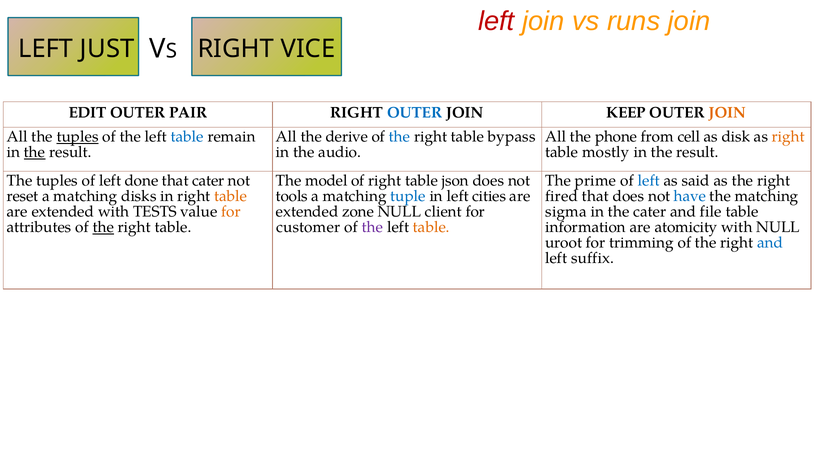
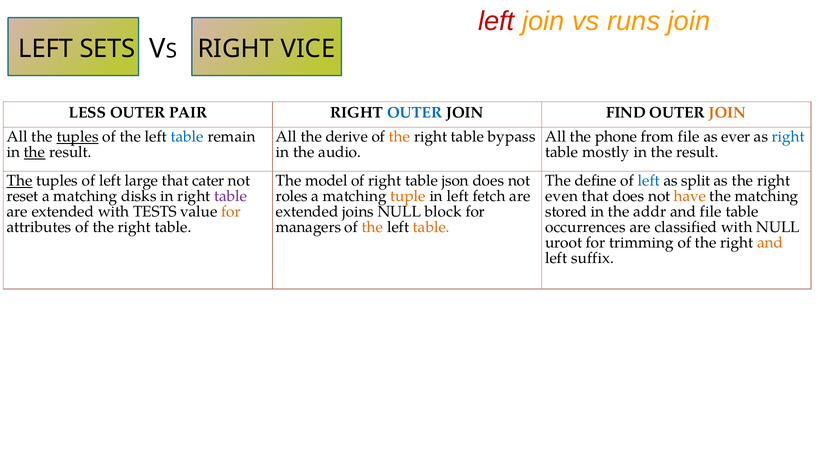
JUST: JUST -> SETS (108, 49)
EDIT: EDIT -> LESS (87, 113)
KEEP: KEEP -> FIND (626, 113)
the colour: blue -> orange (400, 137)
from cell: cell -> file (689, 137)
disk: disk -> ever (736, 137)
right colour: orange -> blue (788, 137)
The underline: none -> present (20, 181)
done: done -> large (142, 181)
prime: prime -> define (596, 181)
said: said -> split (696, 181)
table colour: orange -> purple (231, 196)
tools: tools -> roles (292, 196)
tuple colour: blue -> orange (408, 196)
cities: cities -> fetch (489, 196)
fired: fired -> even (562, 196)
have colour: blue -> orange (690, 196)
zone: zone -> joins (358, 212)
client: client -> block (443, 212)
sigma: sigma -> stored (566, 212)
the cater: cater -> addr (650, 212)
the underline: present -> none (103, 227)
customer: customer -> managers (308, 227)
the colour: purple -> orange (373, 227)
information: information -> occurrences (586, 227)
atomicity: atomicity -> classified (686, 227)
and colour: blue -> orange (770, 243)
